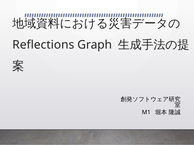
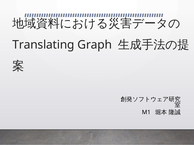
Reflections: Reflections -> Translating (43, 45)
